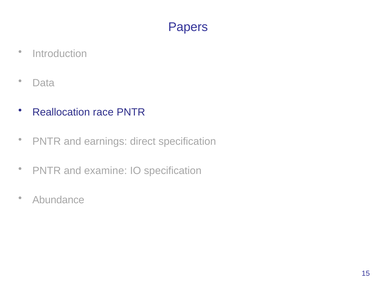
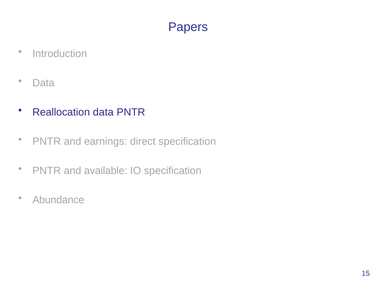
Reallocation race: race -> data (103, 112)
examine: examine -> available (106, 171)
